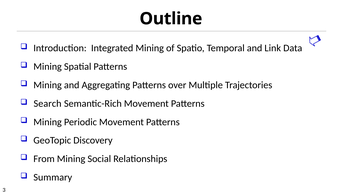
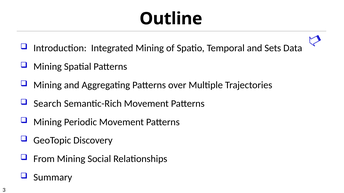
Link: Link -> Sets (273, 48)
